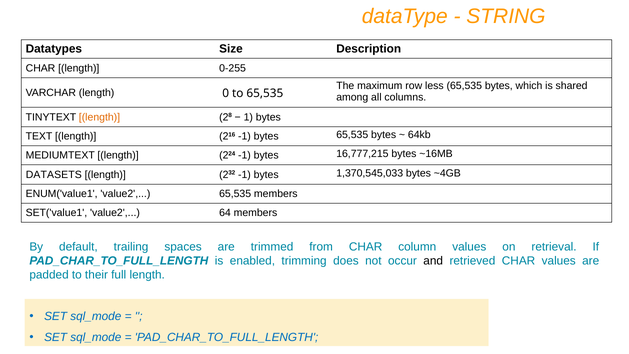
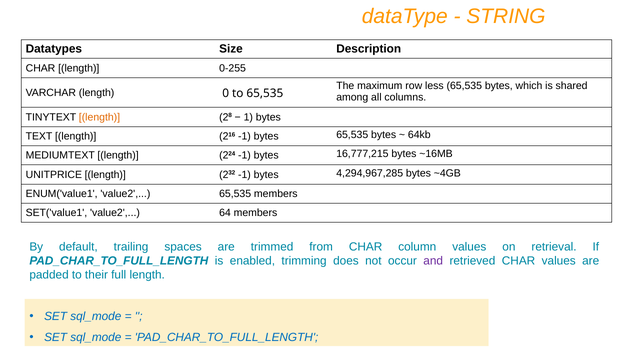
DATASETS: DATASETS -> UNITPRICE (54, 174)
1,370,545,033: 1,370,545,033 -> 4,294,967,285 (370, 173)
and colour: black -> purple (433, 261)
